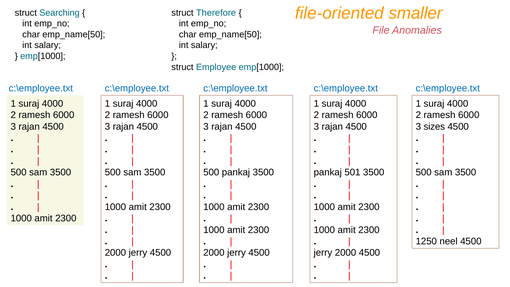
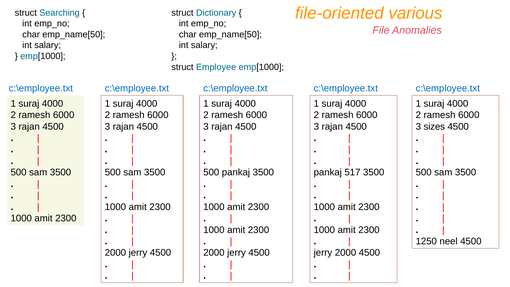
smaller: smaller -> various (415, 13)
Therefore: Therefore -> Dictionary (216, 13)
501: 501 -> 517 (352, 172)
